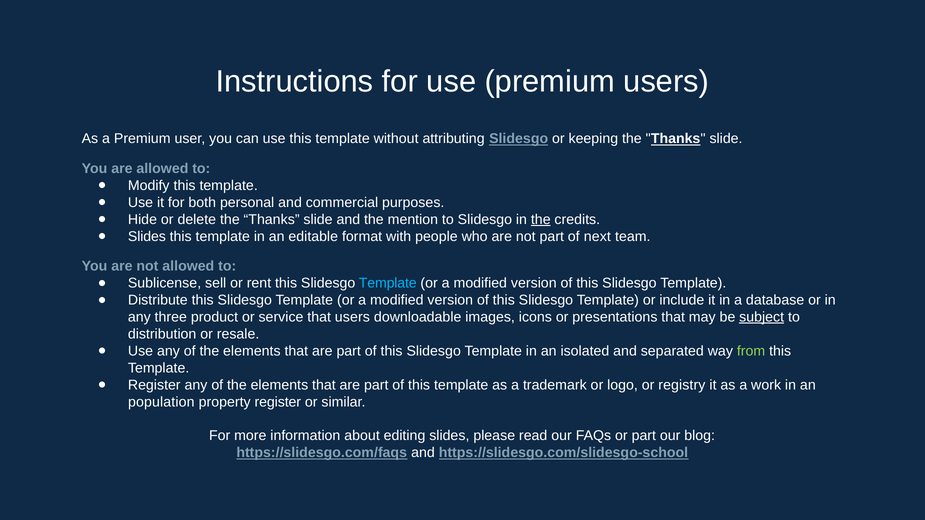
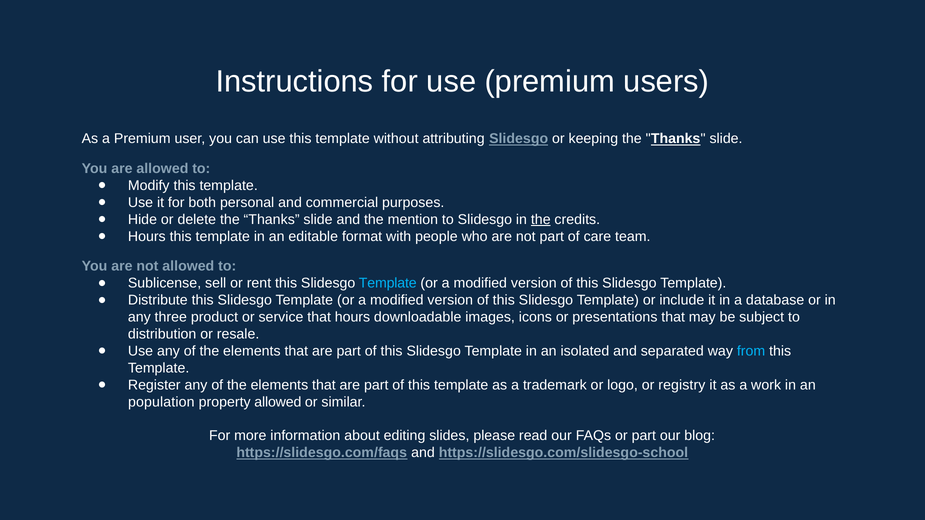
Slides: Slides -> Hours (147, 237)
next: next -> care (597, 237)
that users: users -> hours (352, 317)
subject underline: present -> none (762, 317)
from colour: light green -> light blue (751, 351)
property register: register -> allowed (278, 402)
